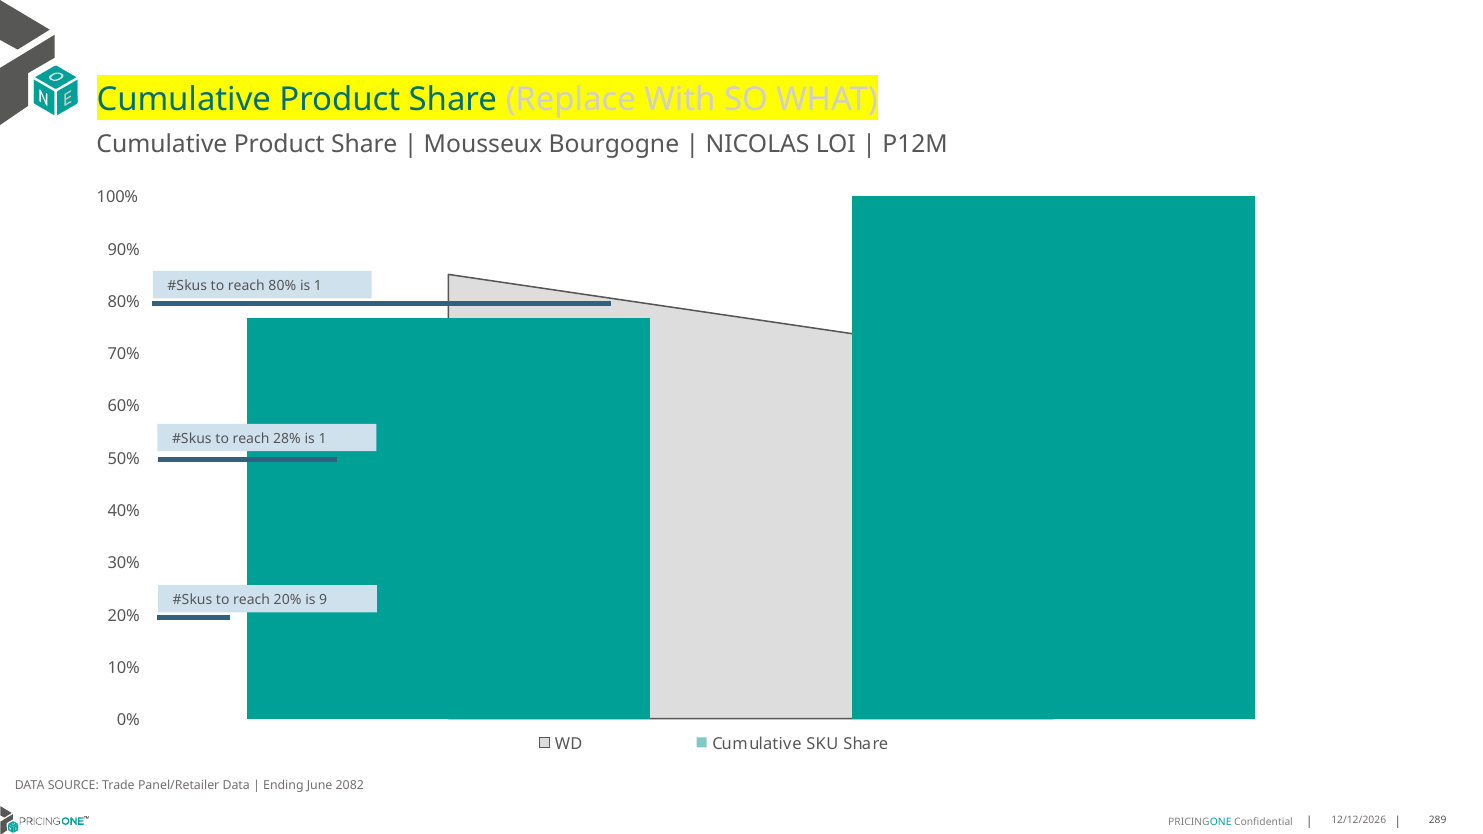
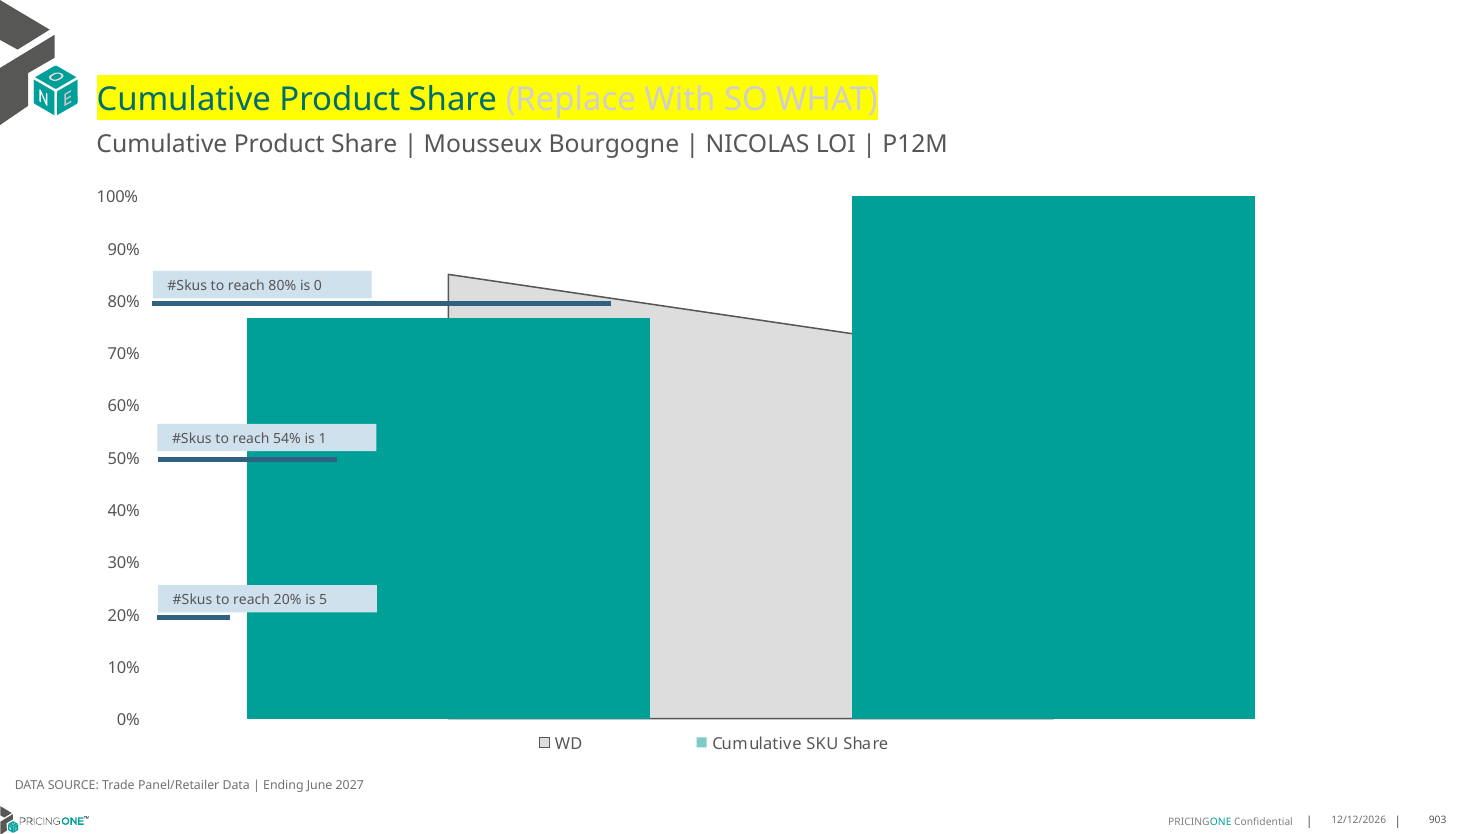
80% is 1: 1 -> 0 (318, 286)
28%: 28% -> 54% (287, 439)
9: 9 -> 5 (323, 600)
2082: 2082 -> 2027 (350, 786)
289: 289 -> 903 (1438, 820)
